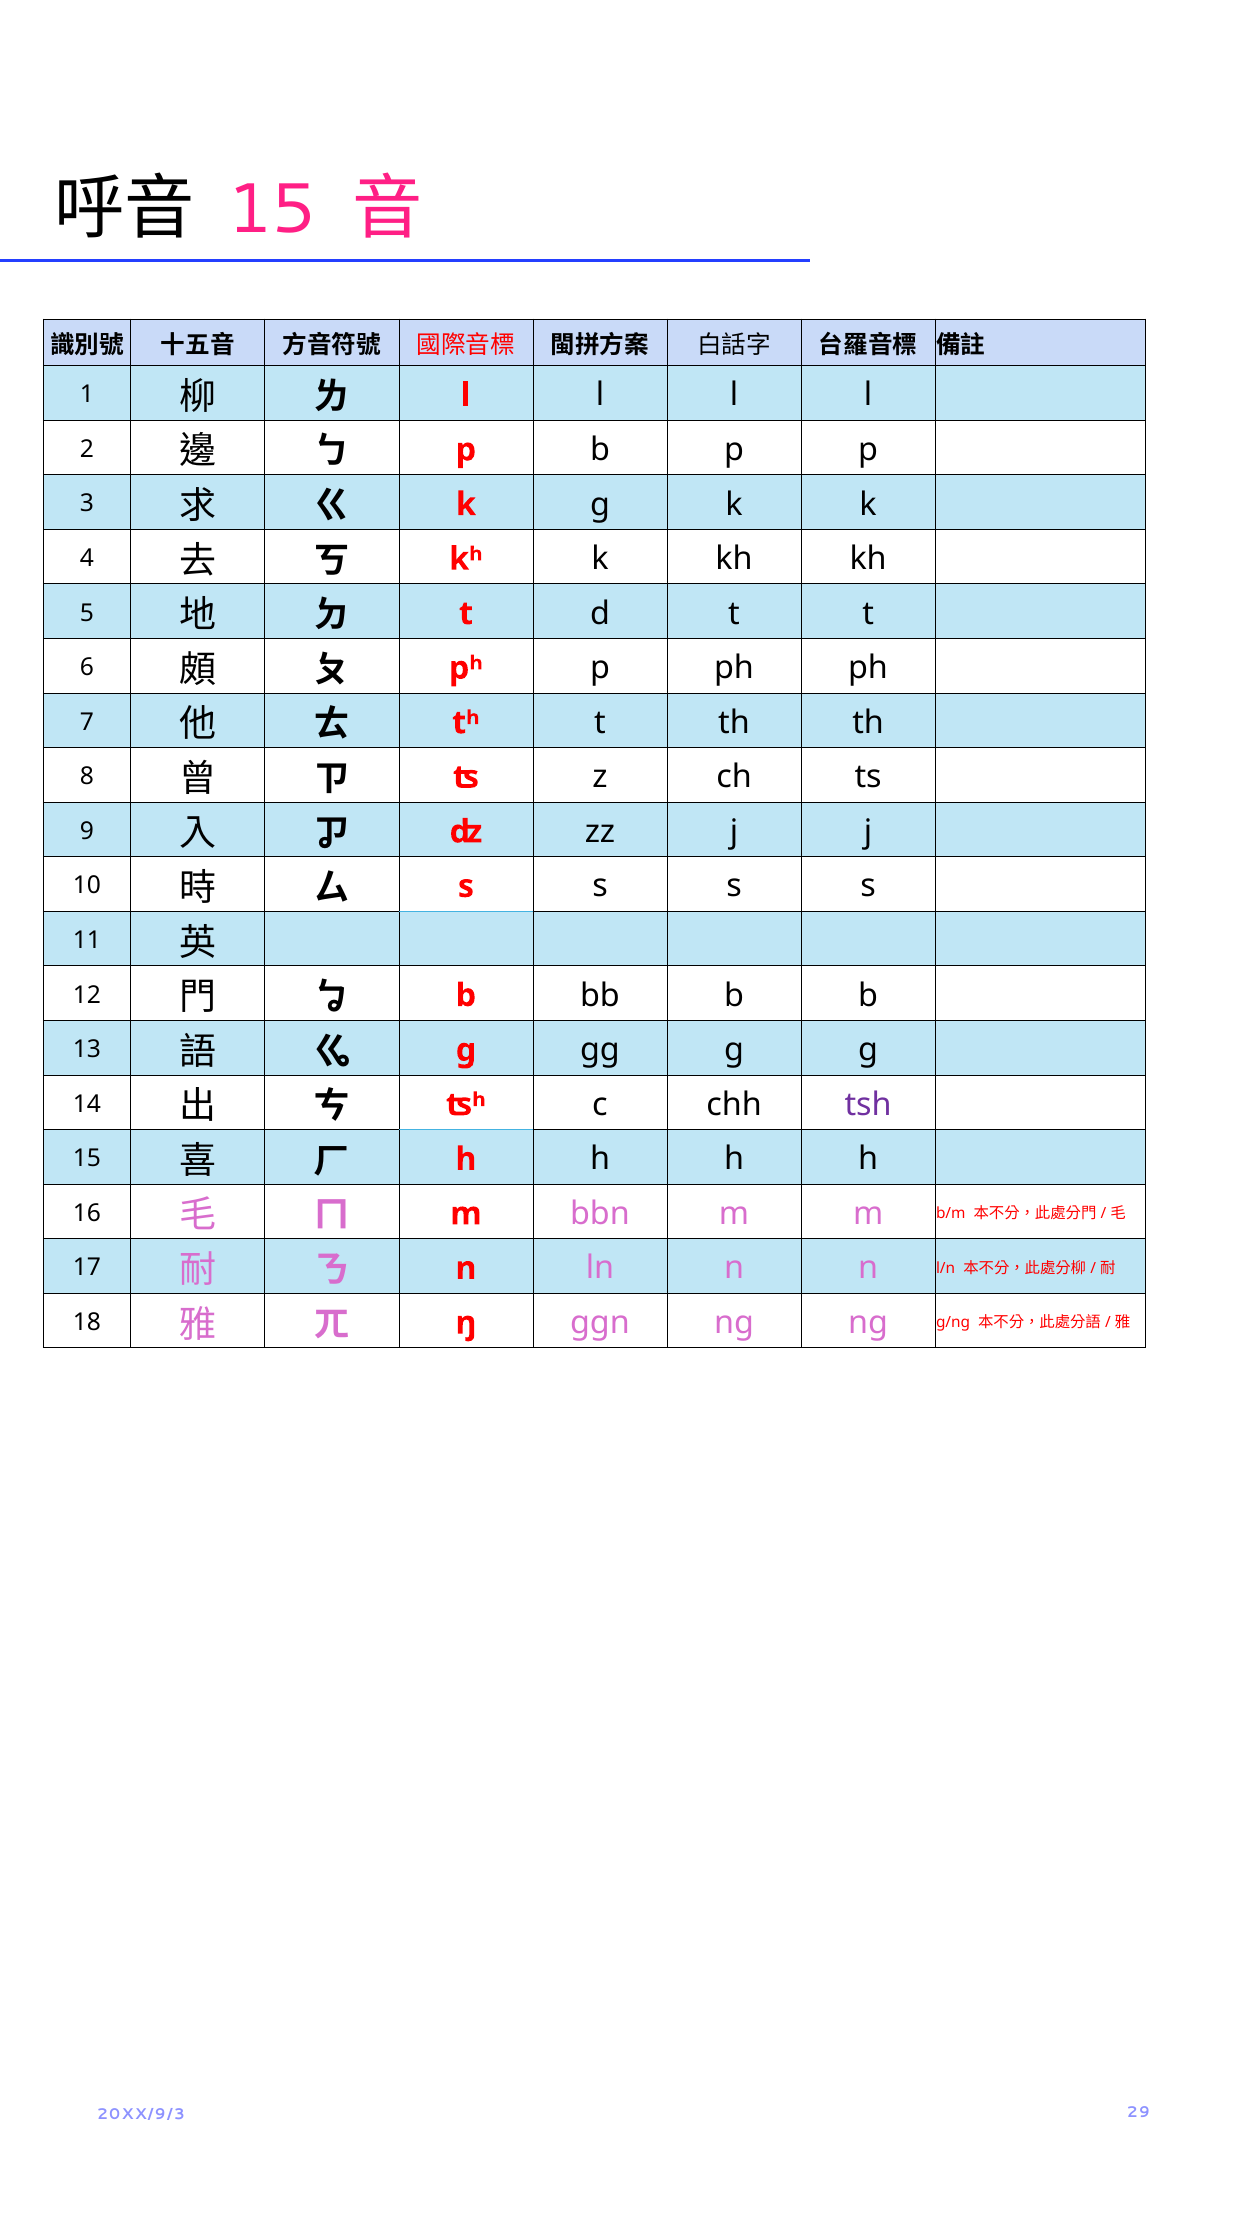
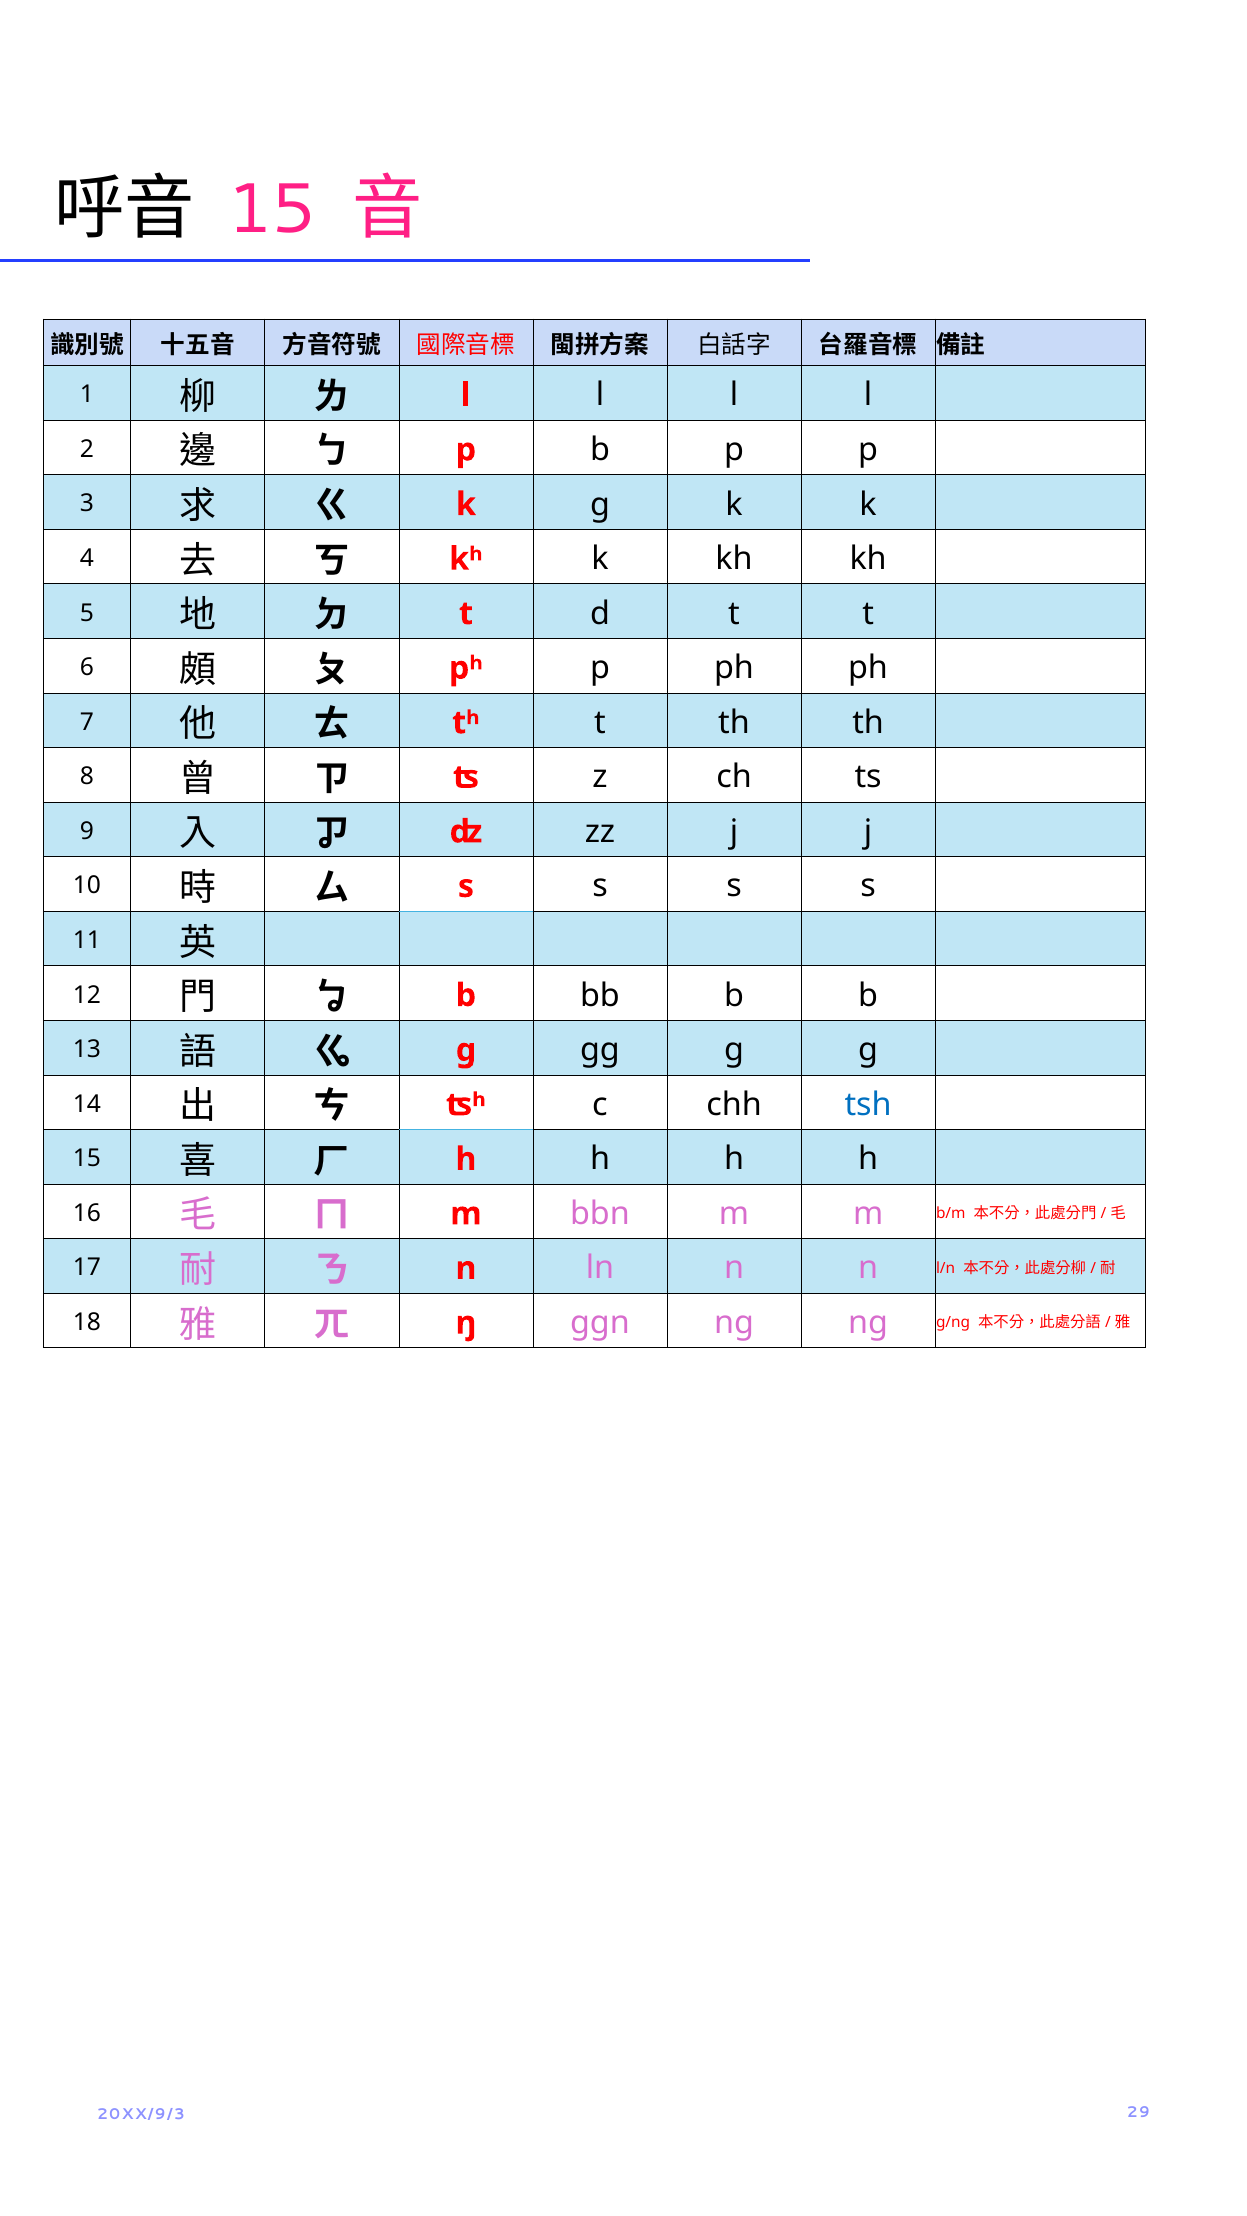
tsh colour: purple -> blue (868, 1105)
